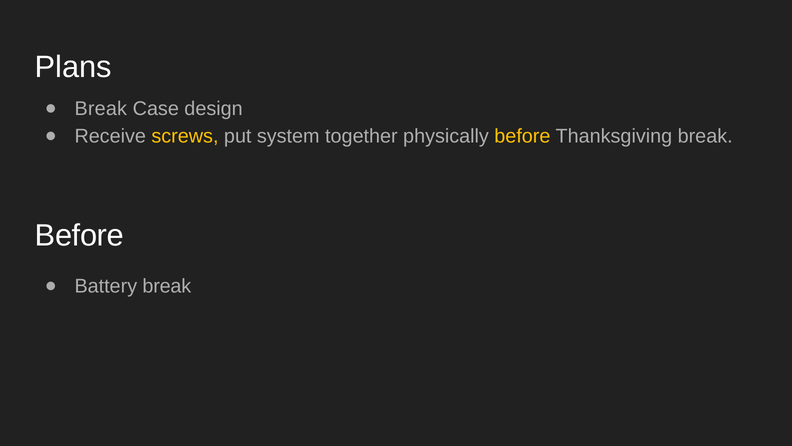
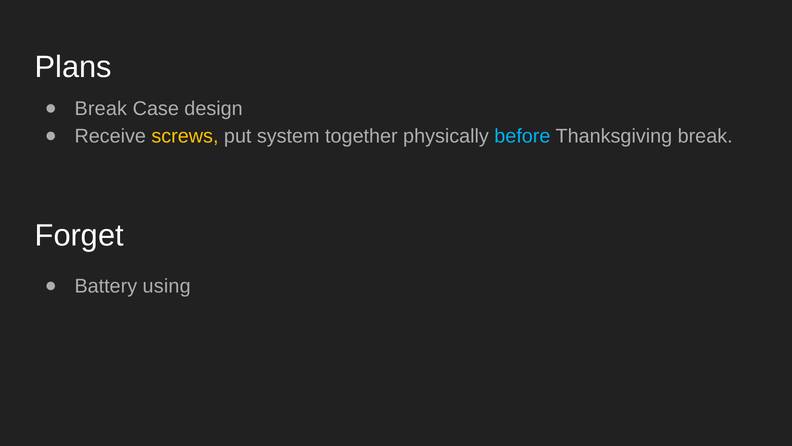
before colour: yellow -> light blue (522, 136)
Before: Before -> Forget (79, 235)
Battery break: break -> using (167, 286)
